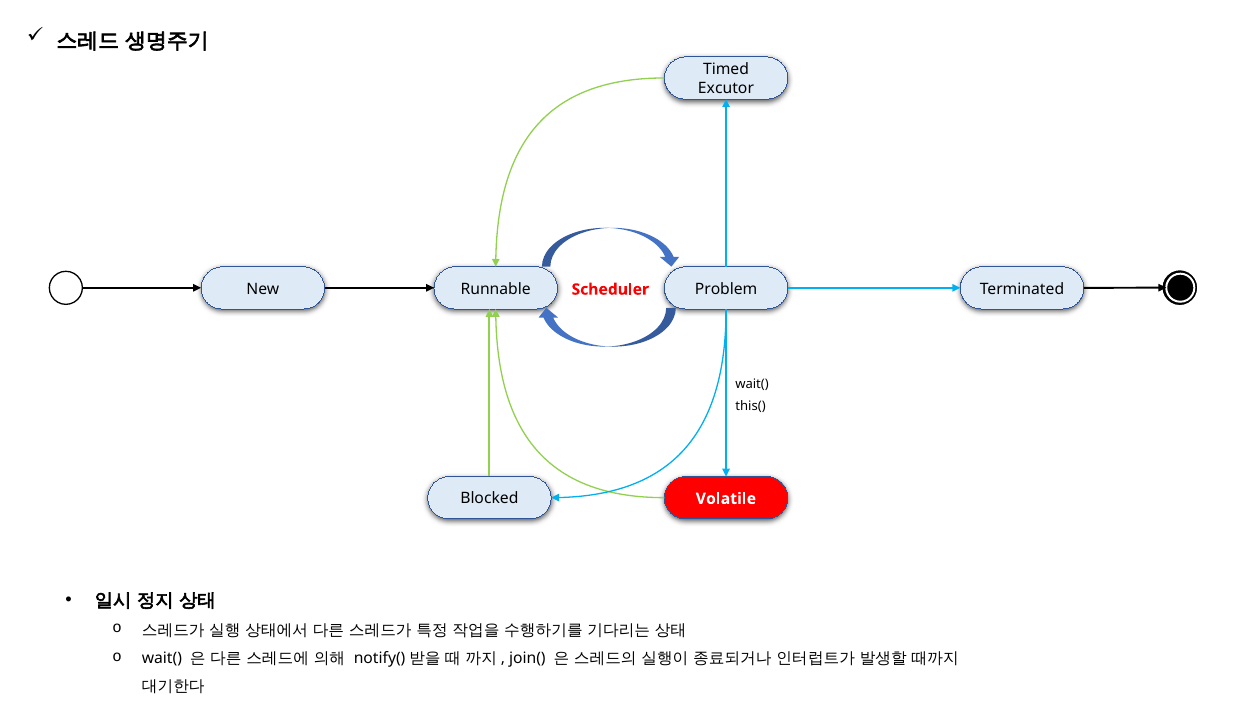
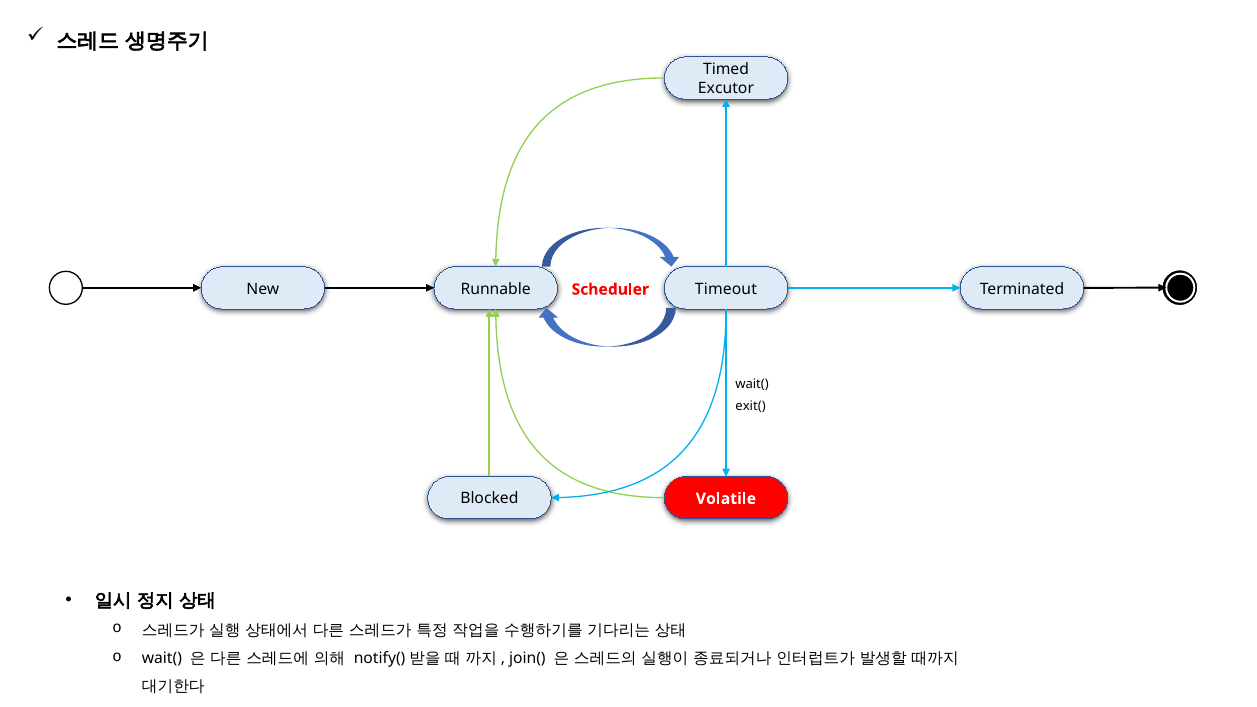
Problem: Problem -> Timeout (726, 289)
this(: this( -> exit( (751, 406)
